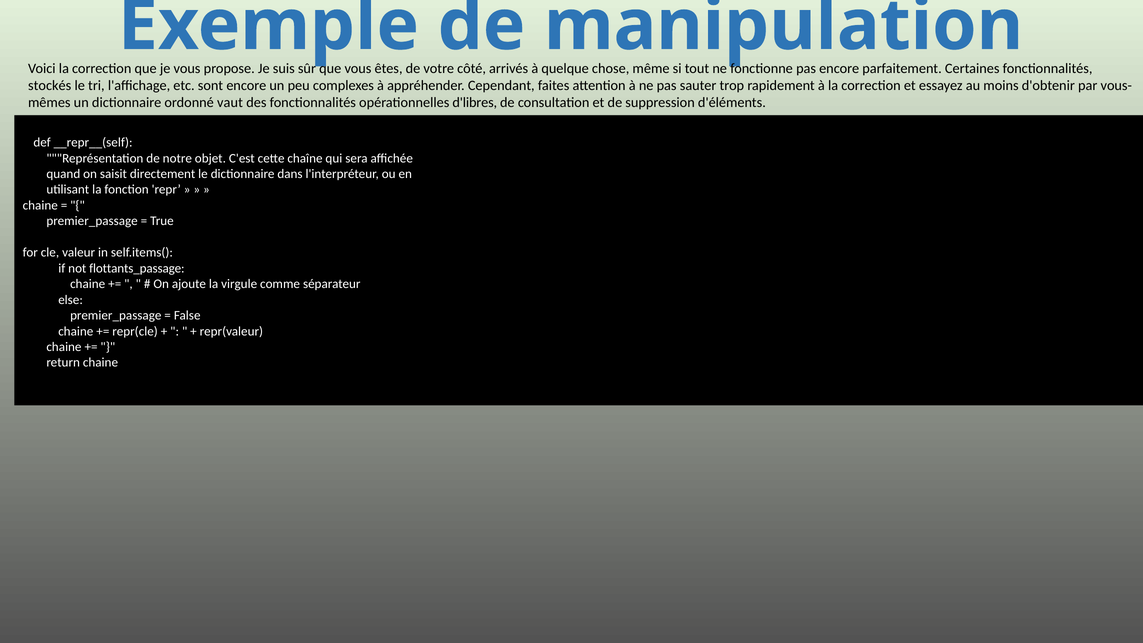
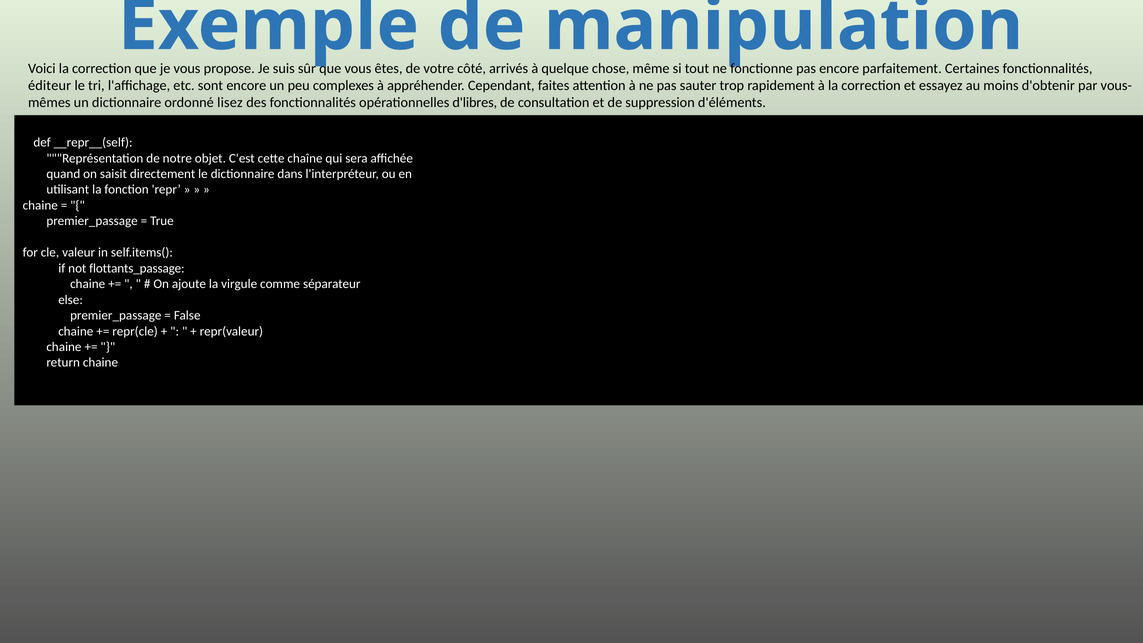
stockés: stockés -> éditeur (50, 85)
vaut: vaut -> lisez (230, 103)
